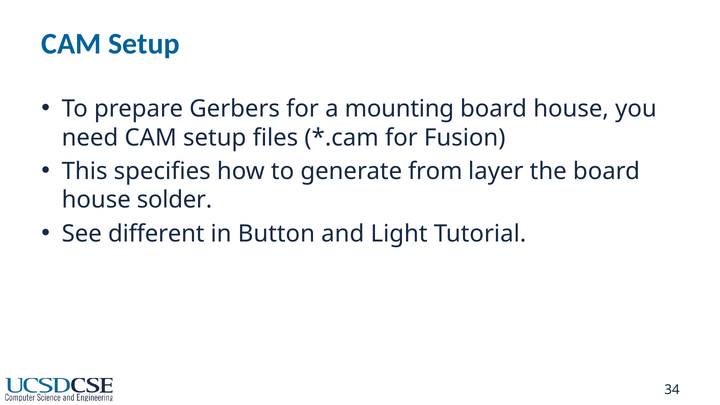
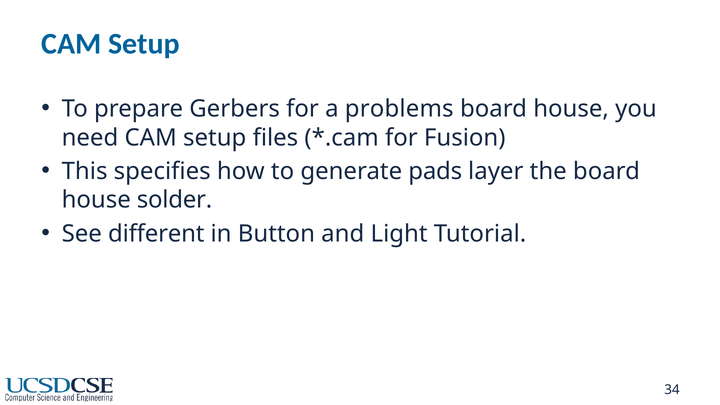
mounting: mounting -> problems (399, 109)
from: from -> pads (435, 171)
